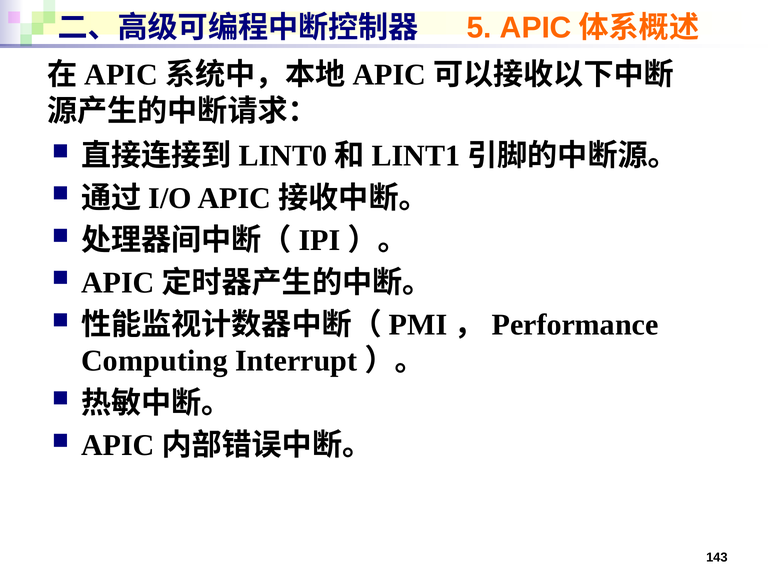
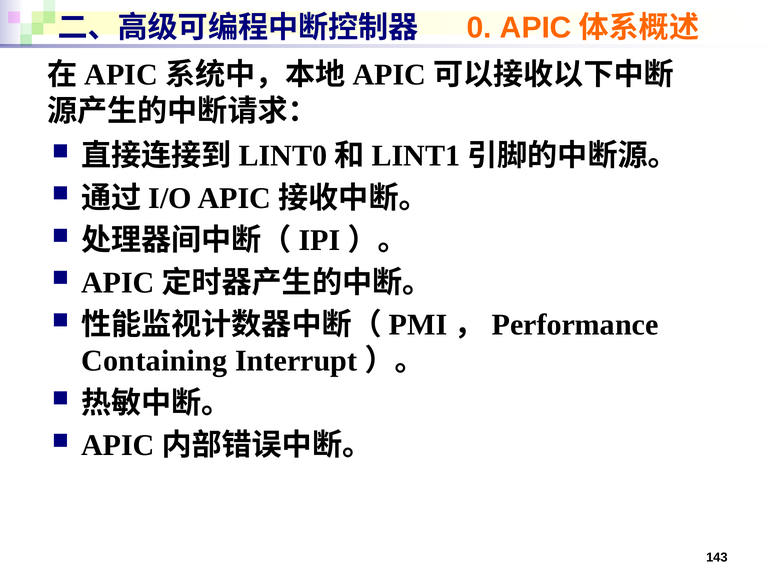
5: 5 -> 0 (479, 28)
Computing: Computing -> Containing (154, 361)
